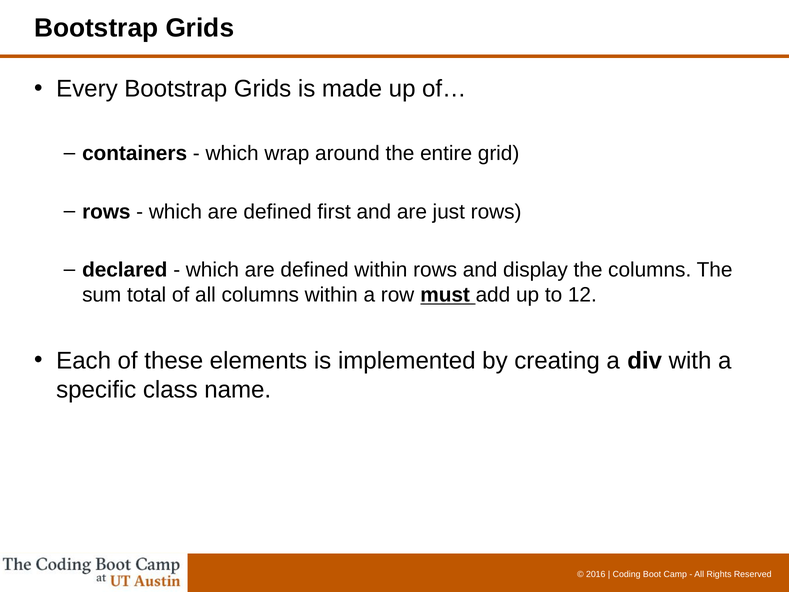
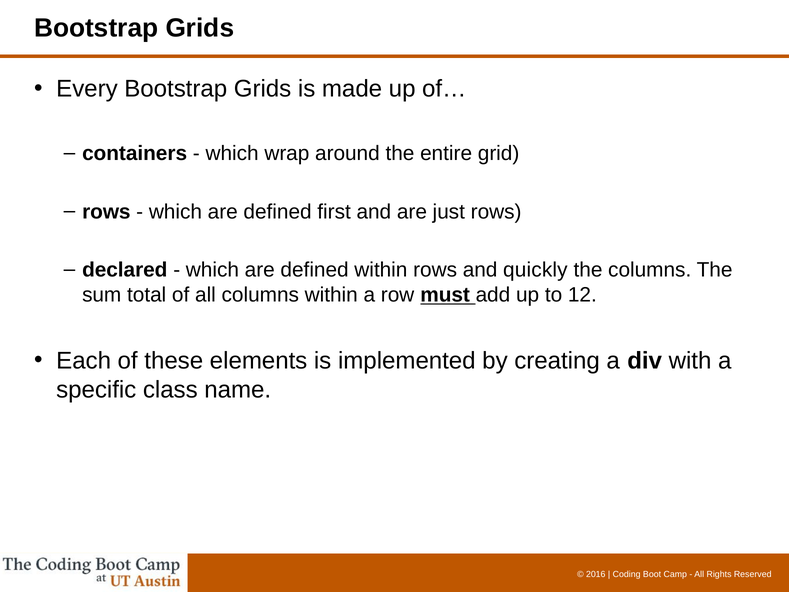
display: display -> quickly (535, 270)
